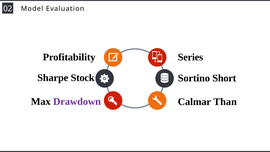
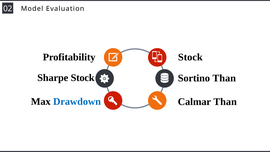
Profitability Series: Series -> Stock (190, 57)
Sortino Short: Short -> Than (224, 78)
Drawdown colour: purple -> blue (77, 101)
